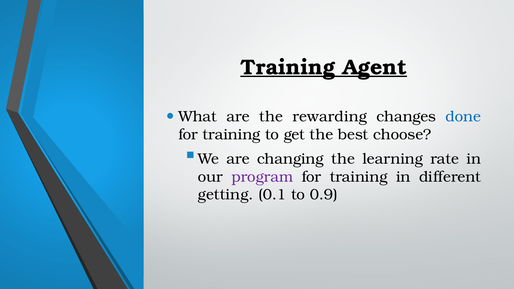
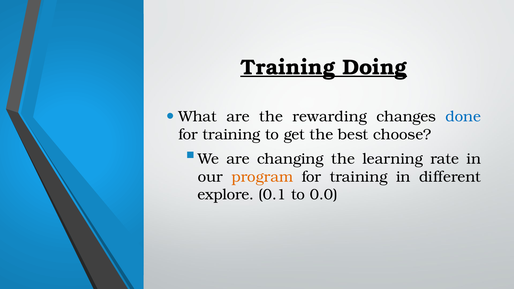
Agent: Agent -> Doing (375, 67)
program colour: purple -> orange (262, 177)
getting: getting -> explore (226, 195)
0.9: 0.9 -> 0.0 (324, 195)
